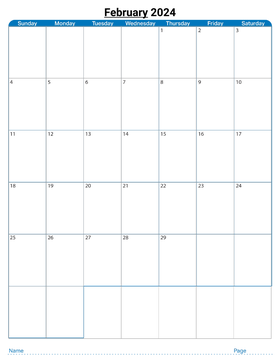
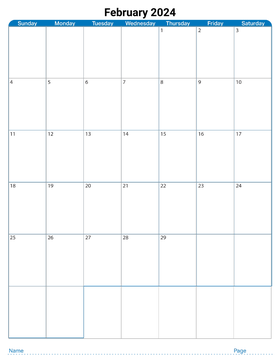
February underline: present -> none (126, 12)
